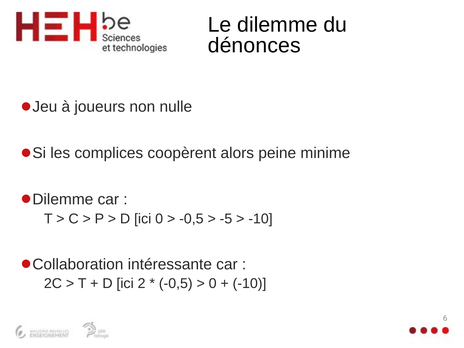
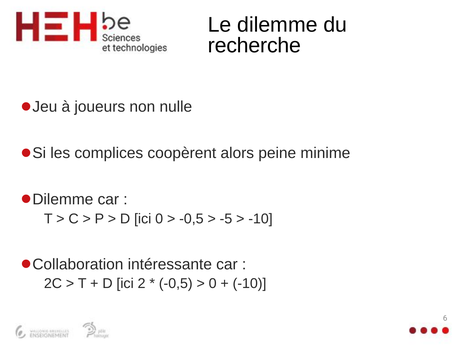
dénonces: dénonces -> recherche (254, 46)
